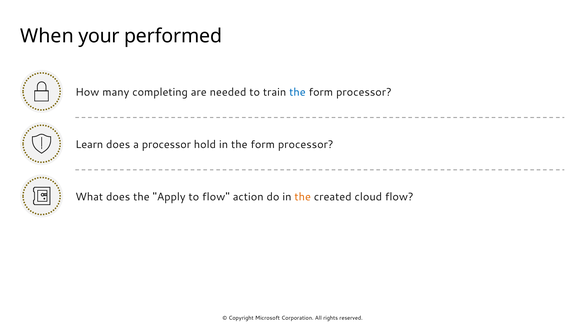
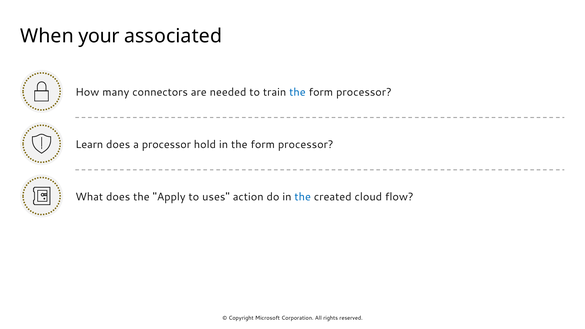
performed: performed -> associated (173, 36)
completing: completing -> connectors (160, 92)
to flow: flow -> uses (216, 197)
the colour: orange -> blue (303, 197)
